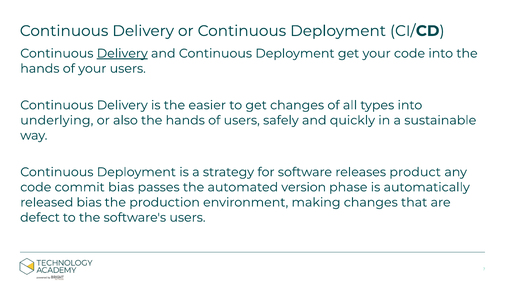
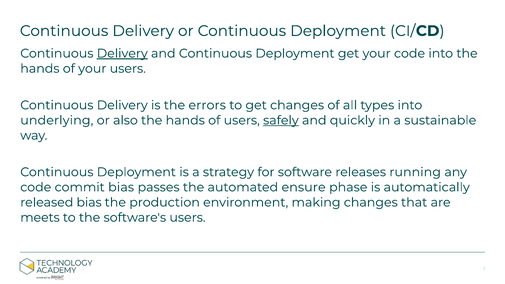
easier: easier -> errors (207, 105)
safely underline: none -> present (281, 120)
product: product -> running (415, 172)
version: version -> ensure (304, 187)
defect: defect -> meets (40, 218)
